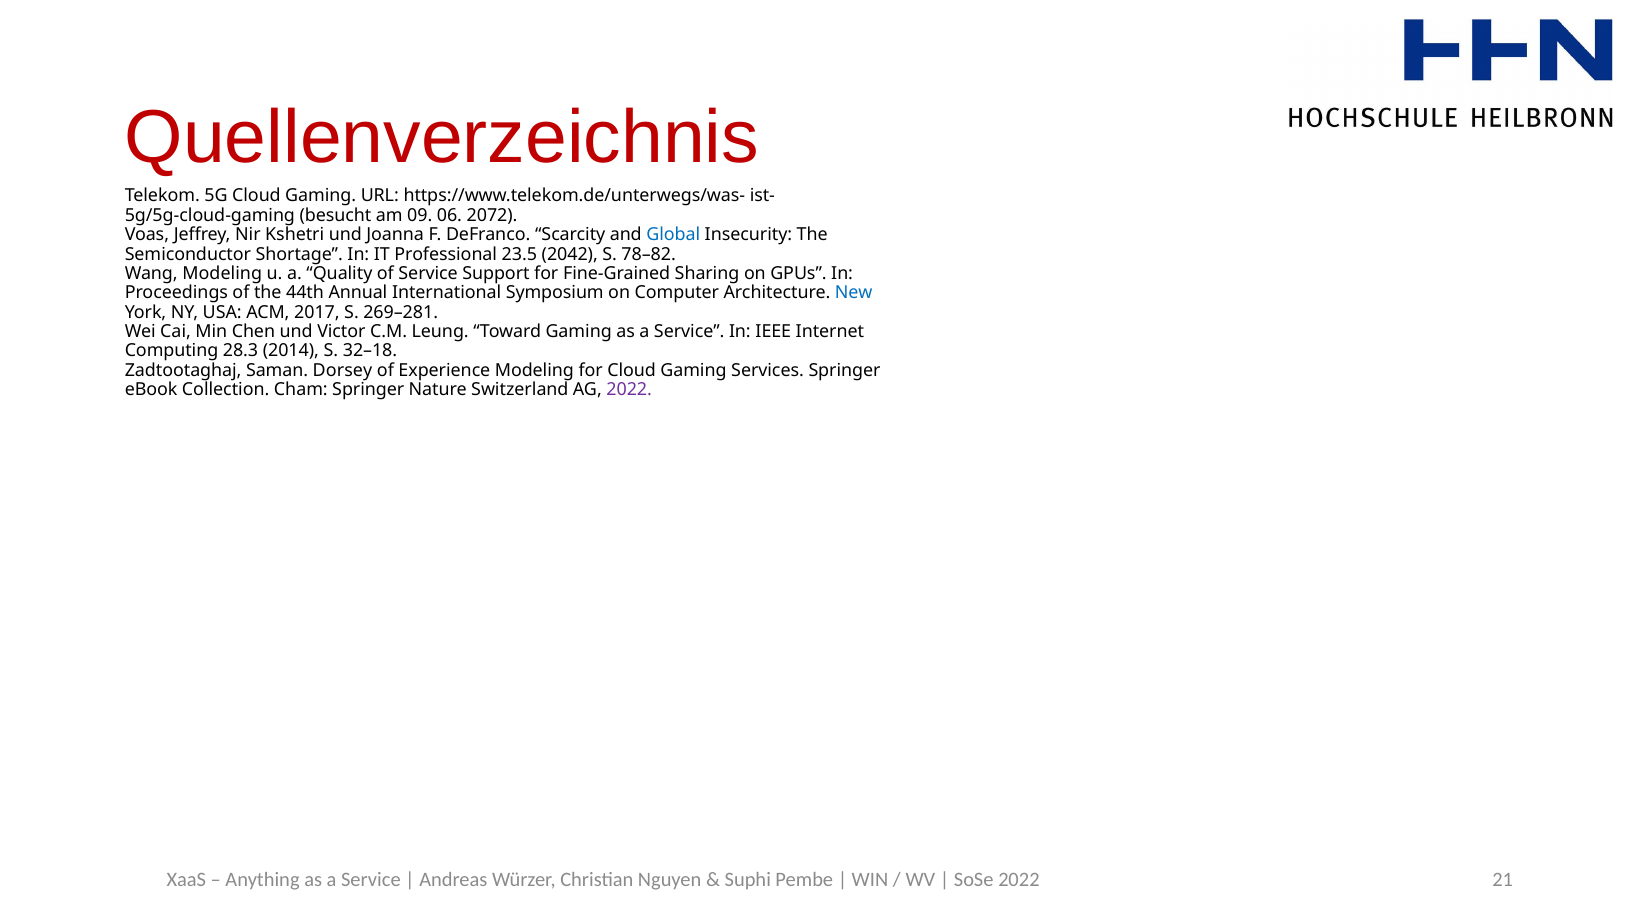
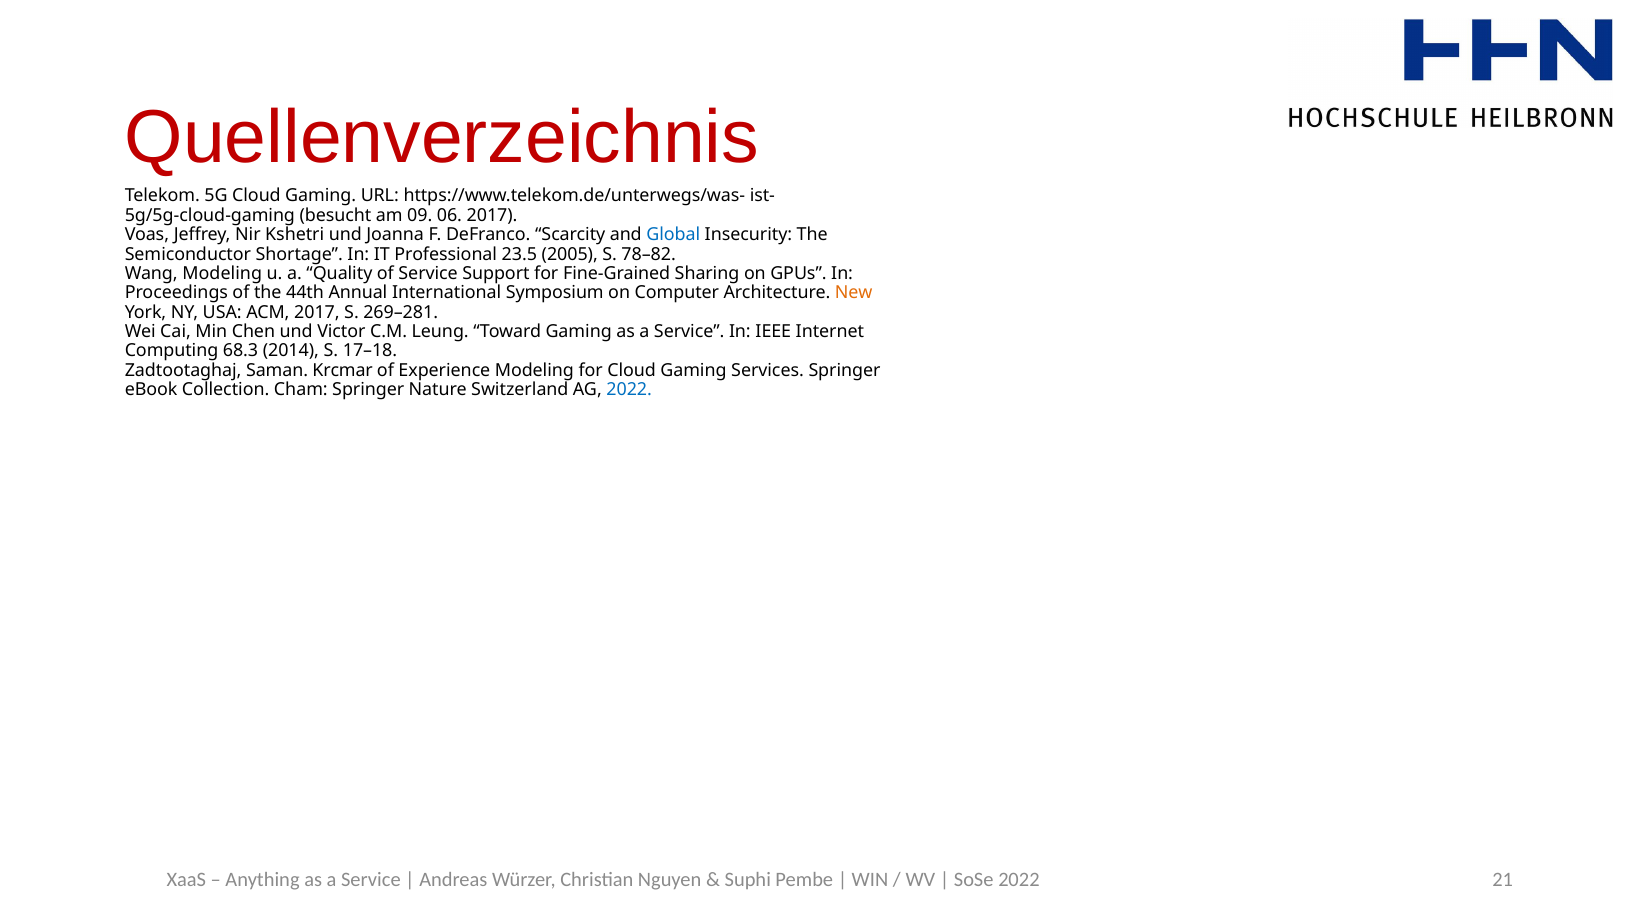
06 2072: 2072 -> 2017 (492, 216)
2042: 2042 -> 2005 (570, 254)
New colour: blue -> orange (854, 293)
28.3: 28.3 -> 68.3 (241, 351)
32–18: 32–18 -> 17–18 (370, 351)
Dorsey: Dorsey -> Krcmar (343, 370)
2022 colour: purple -> blue (629, 390)
